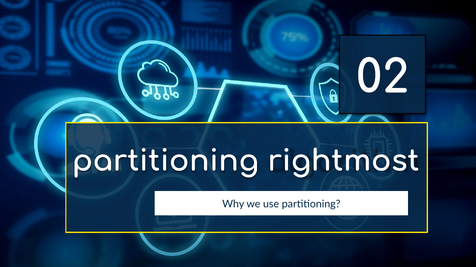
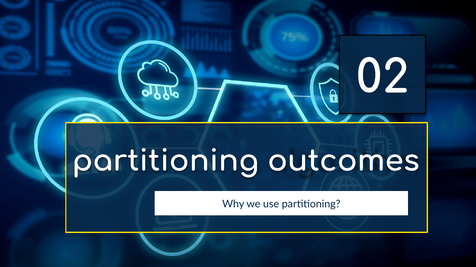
rightmost: rightmost -> outcomes (343, 161)
